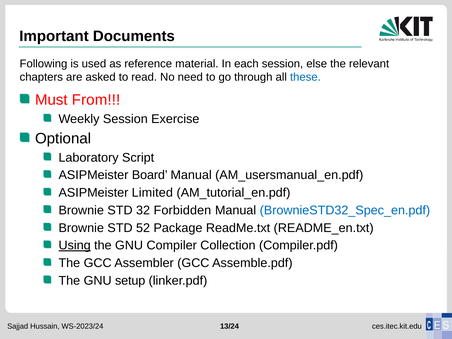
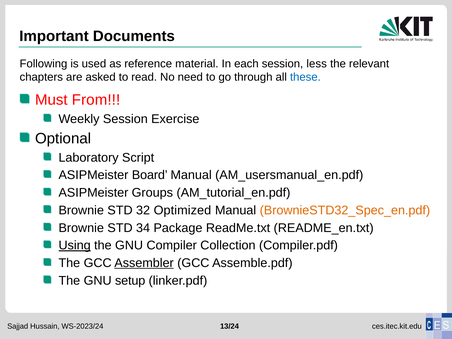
else: else -> less (317, 64)
Limited: Limited -> Groups (152, 193)
Forbidden: Forbidden -> Optimized (182, 210)
BrownieSTD32_Spec_en.pdf colour: blue -> orange (345, 210)
52: 52 -> 34 (143, 228)
Assembler underline: none -> present (144, 263)
